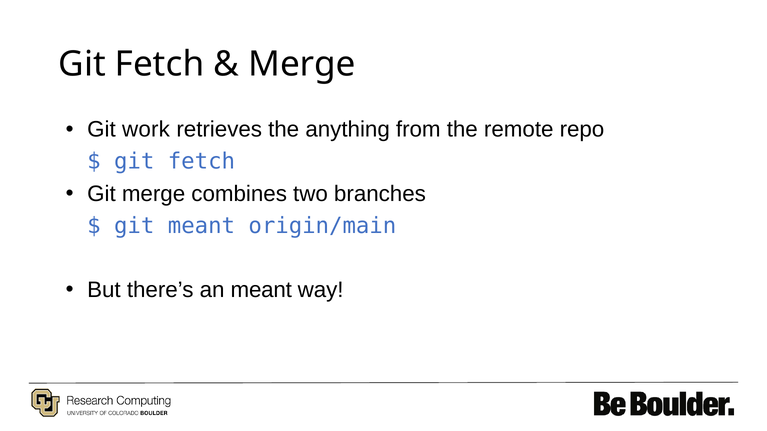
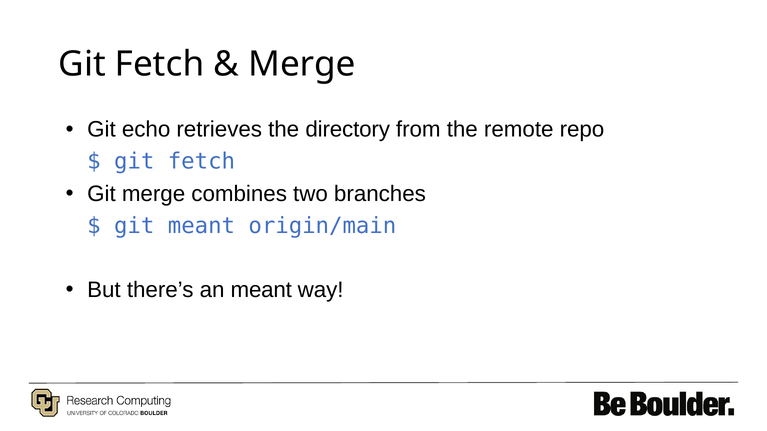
work: work -> echo (146, 130)
anything: anything -> directory (348, 130)
